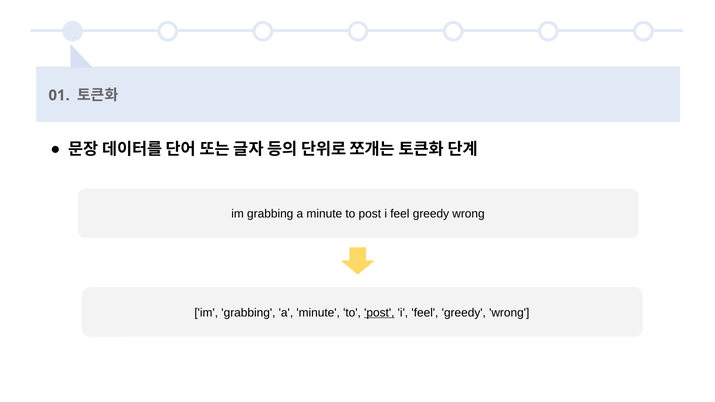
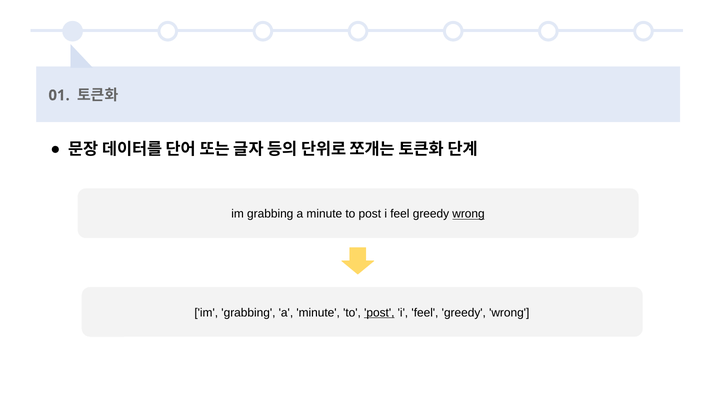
wrong underline: none -> present (468, 214)
